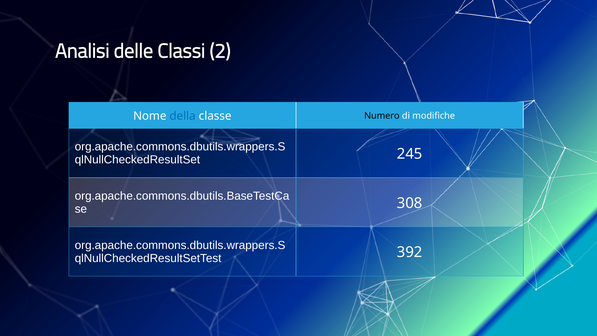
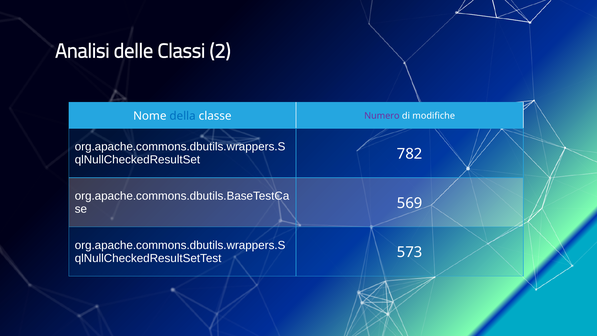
Numero colour: black -> purple (382, 116)
245: 245 -> 782 (410, 154)
308: 308 -> 569 (410, 203)
392: 392 -> 573 (410, 252)
